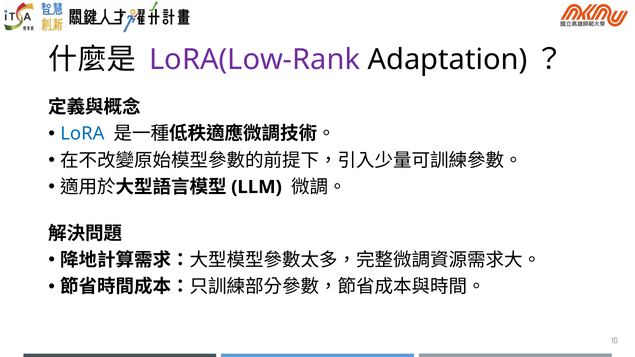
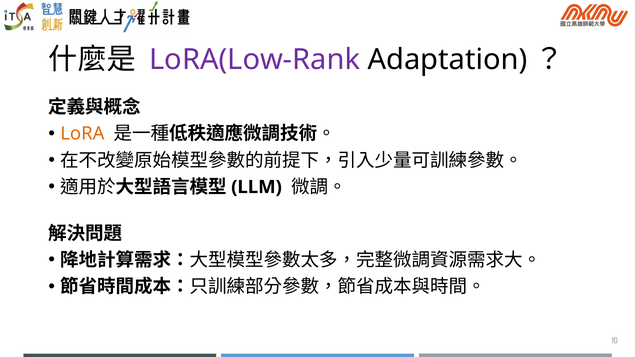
LoRA colour: blue -> orange (82, 134)
